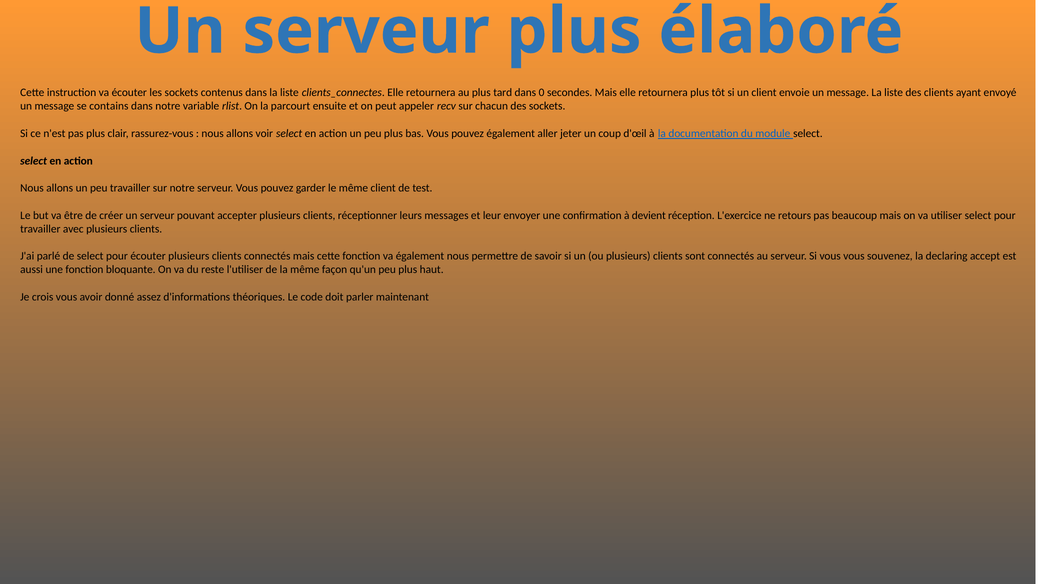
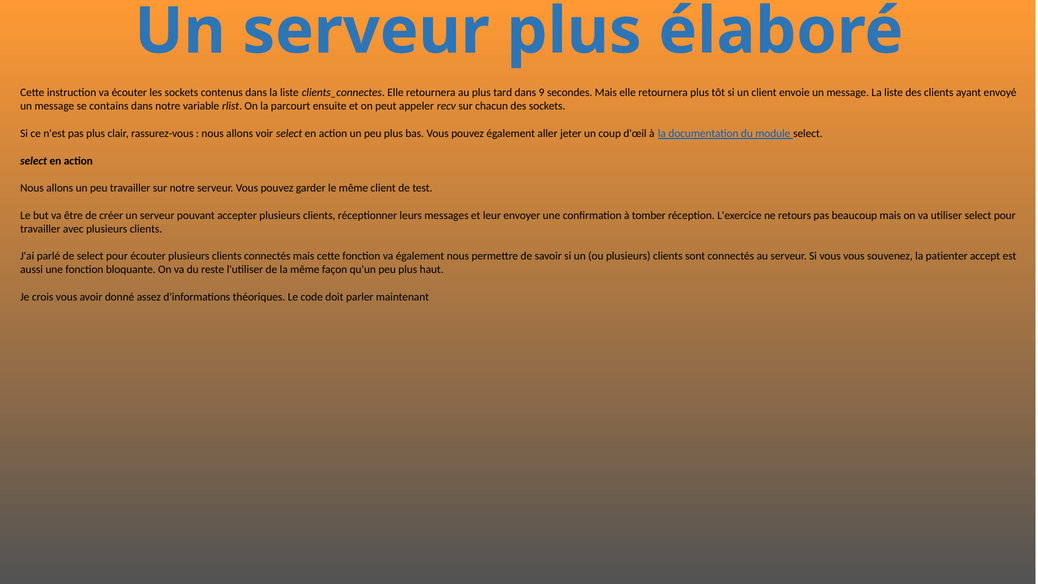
0: 0 -> 9 (542, 93)
devient: devient -> tomber (649, 215)
declaring: declaring -> patienter (947, 256)
